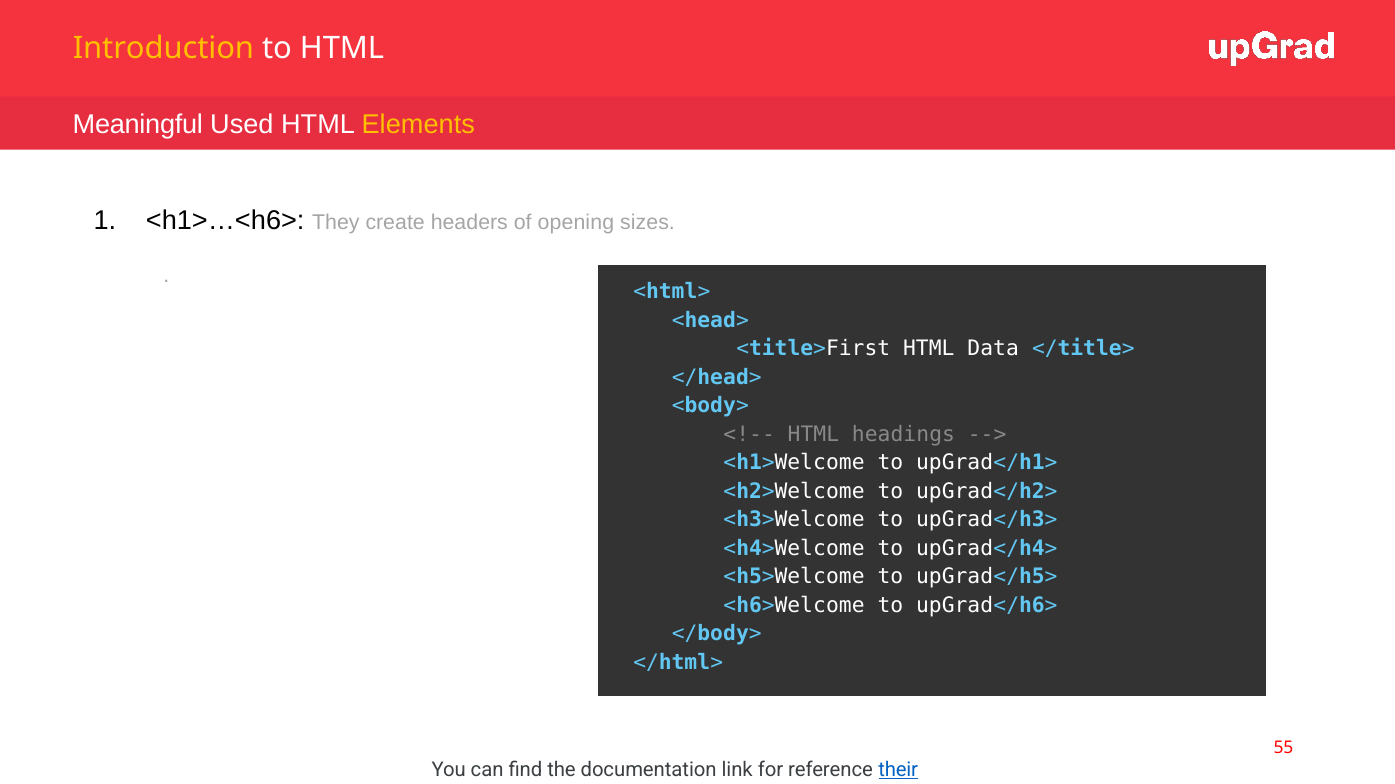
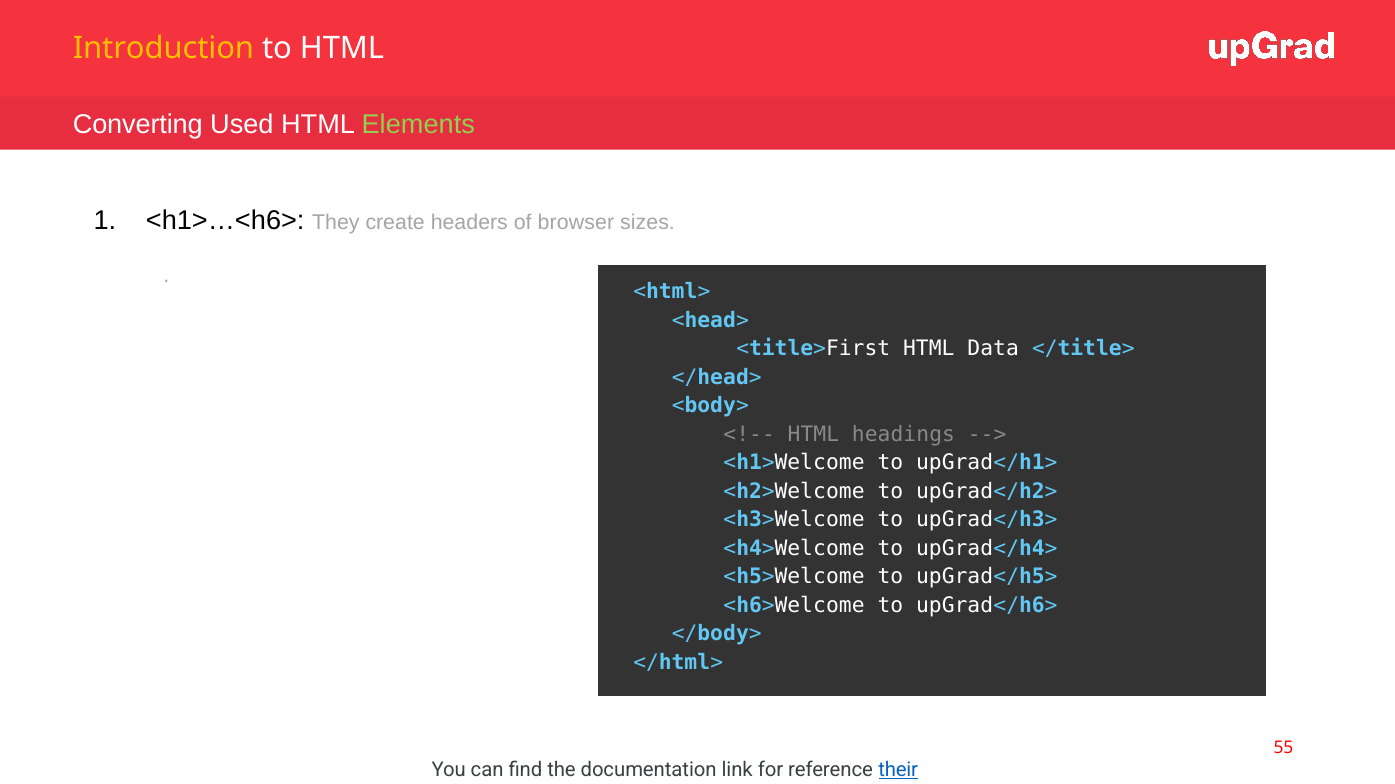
Meaningful: Meaningful -> Converting (138, 125)
Elements colour: yellow -> light green (418, 125)
opening: opening -> browser (576, 223)
